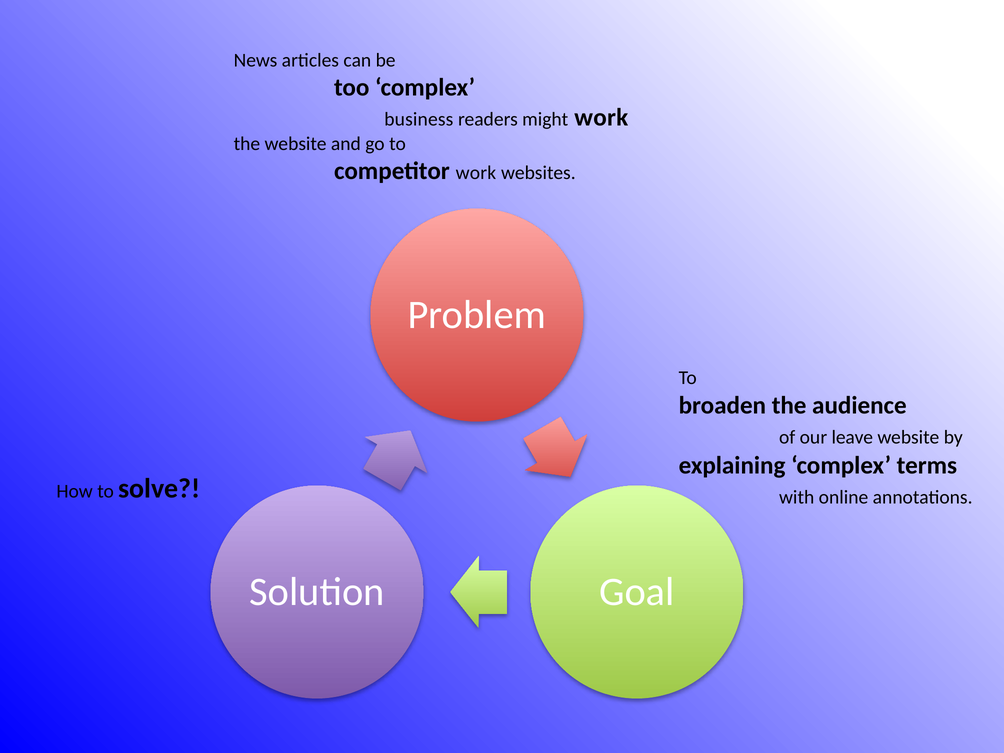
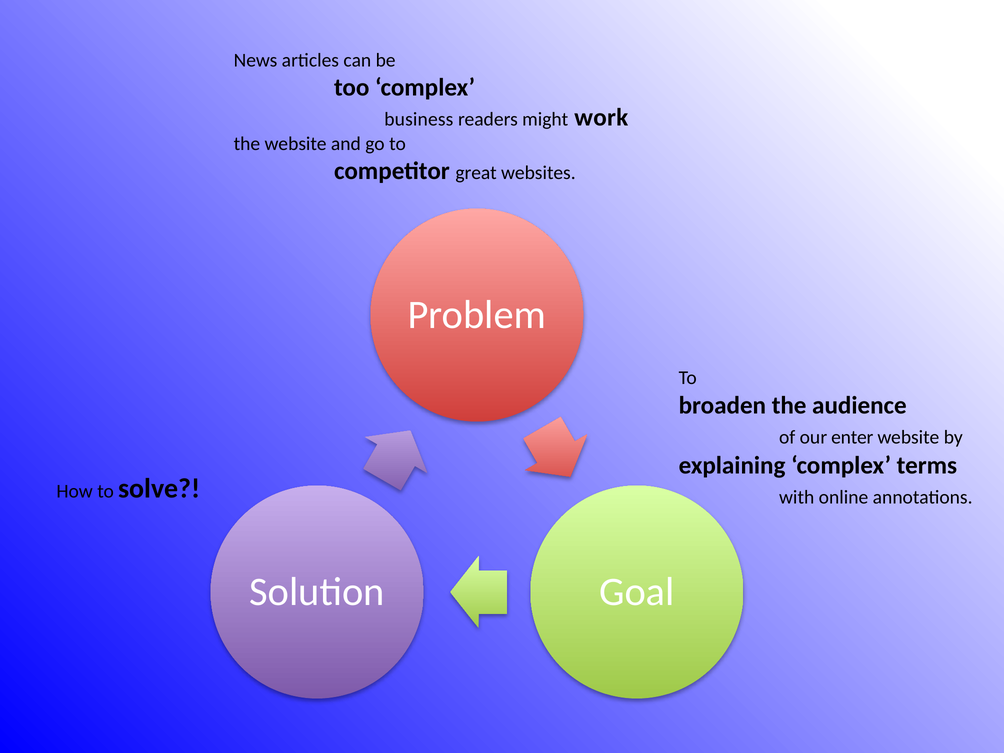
competitor work: work -> great (476, 173)
leave: leave -> enter (852, 437)
